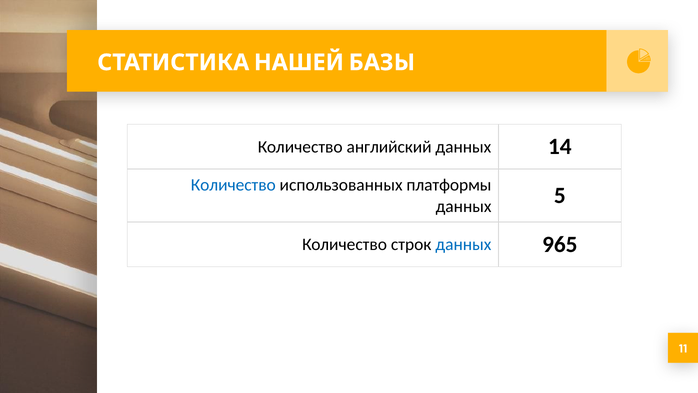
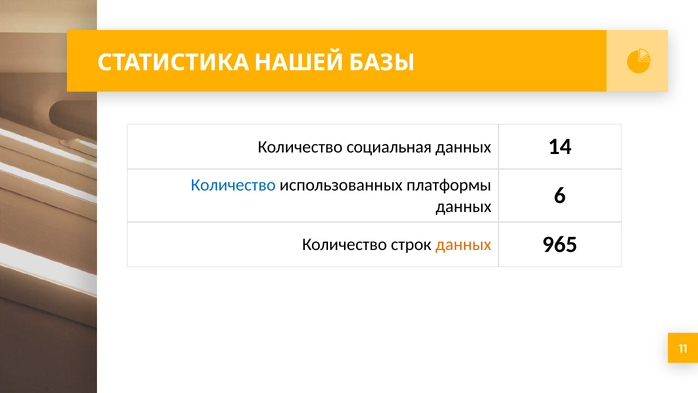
английский: английский -> социальная (389, 147)
5: 5 -> 6 (560, 196)
данных colour: blue -> orange (463, 244)
